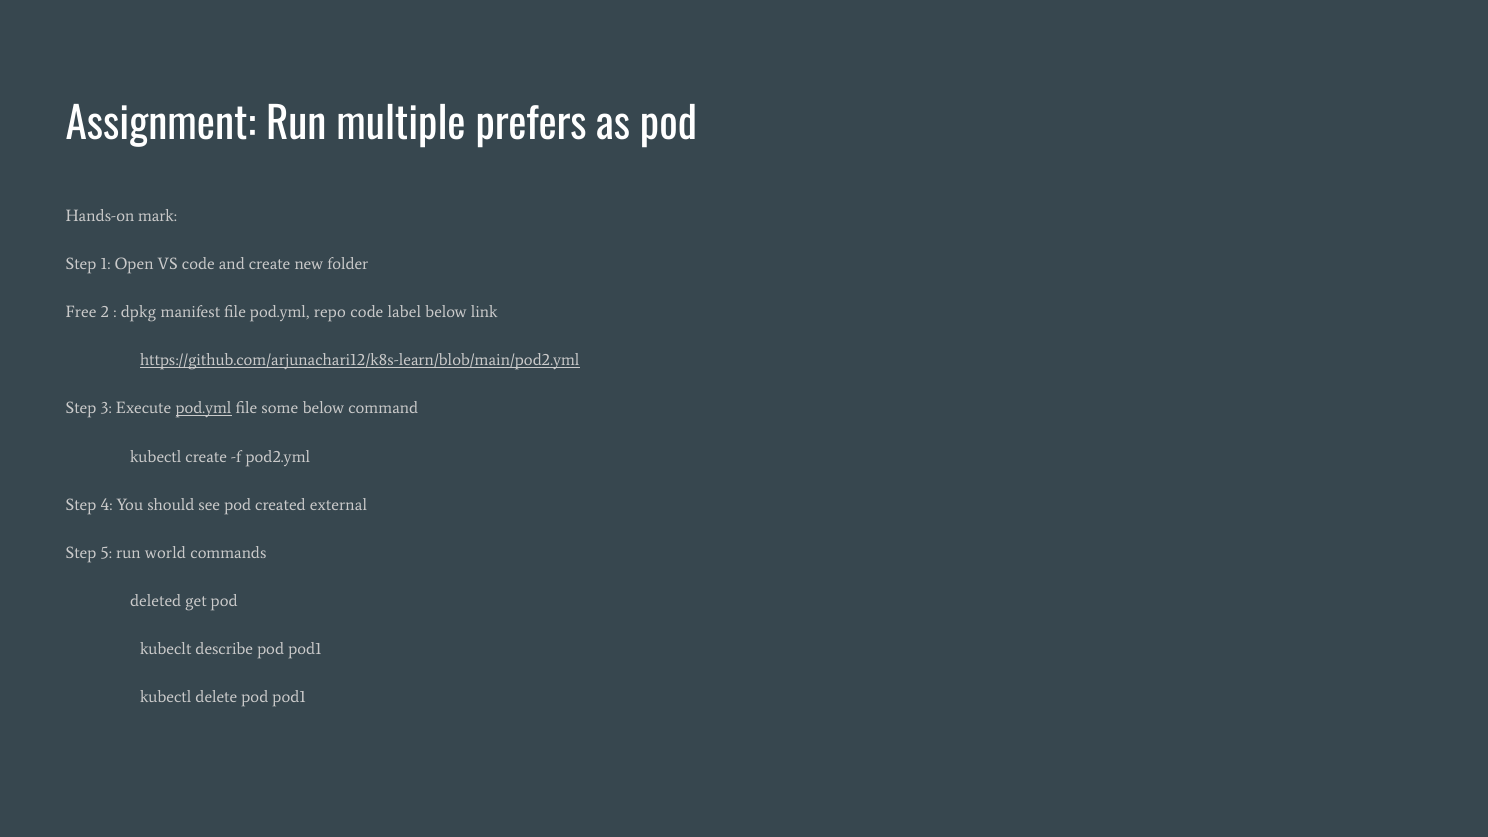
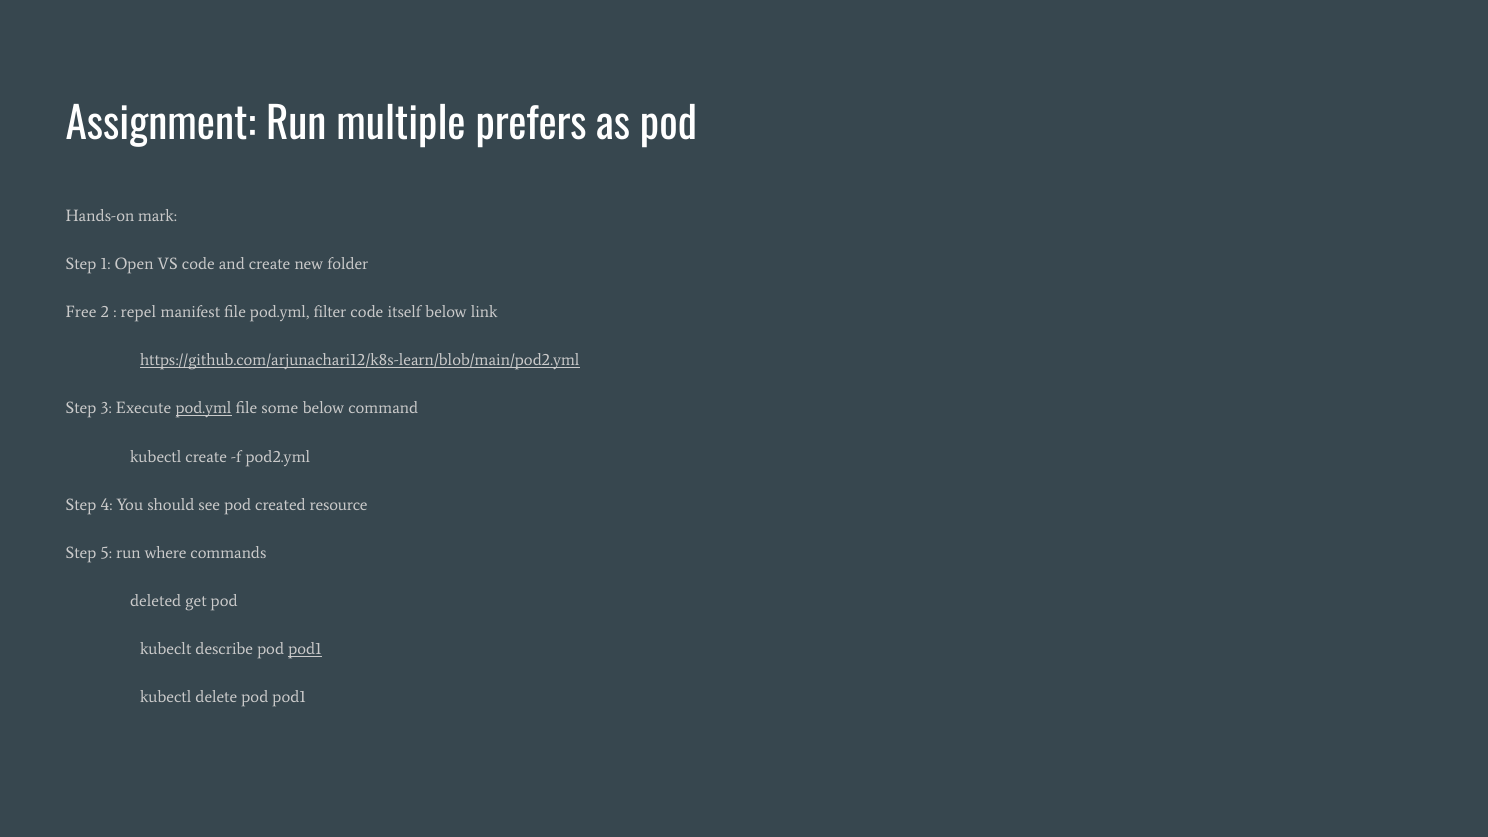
dpkg: dpkg -> repel (138, 312)
repo: repo -> filter (330, 312)
label: label -> itself (404, 312)
external: external -> resource (339, 505)
world: world -> where (166, 553)
pod1 underline: none -> present (305, 649)
